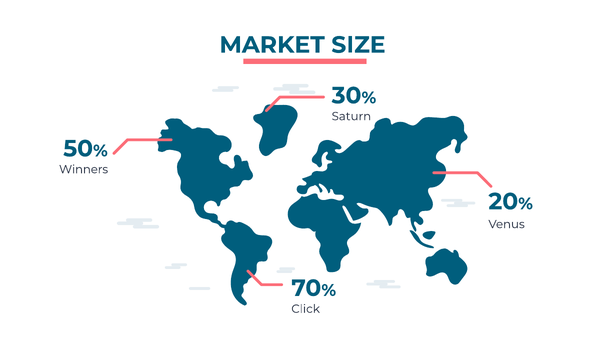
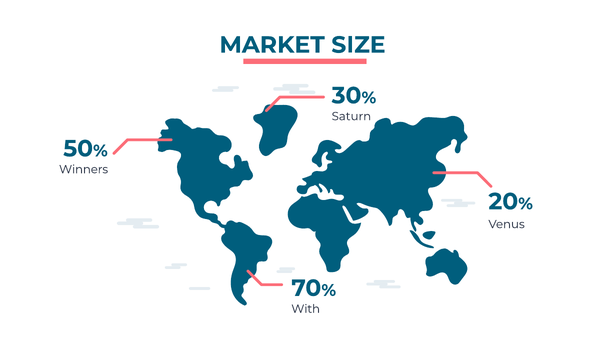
Click: Click -> With (306, 308)
